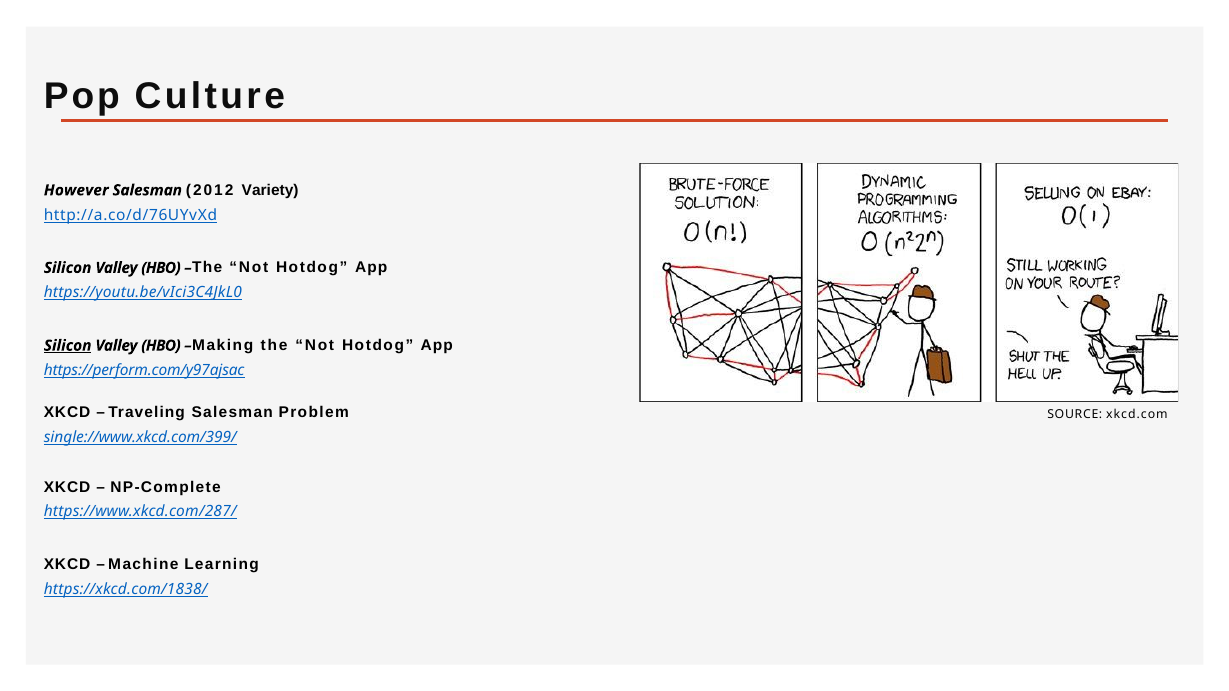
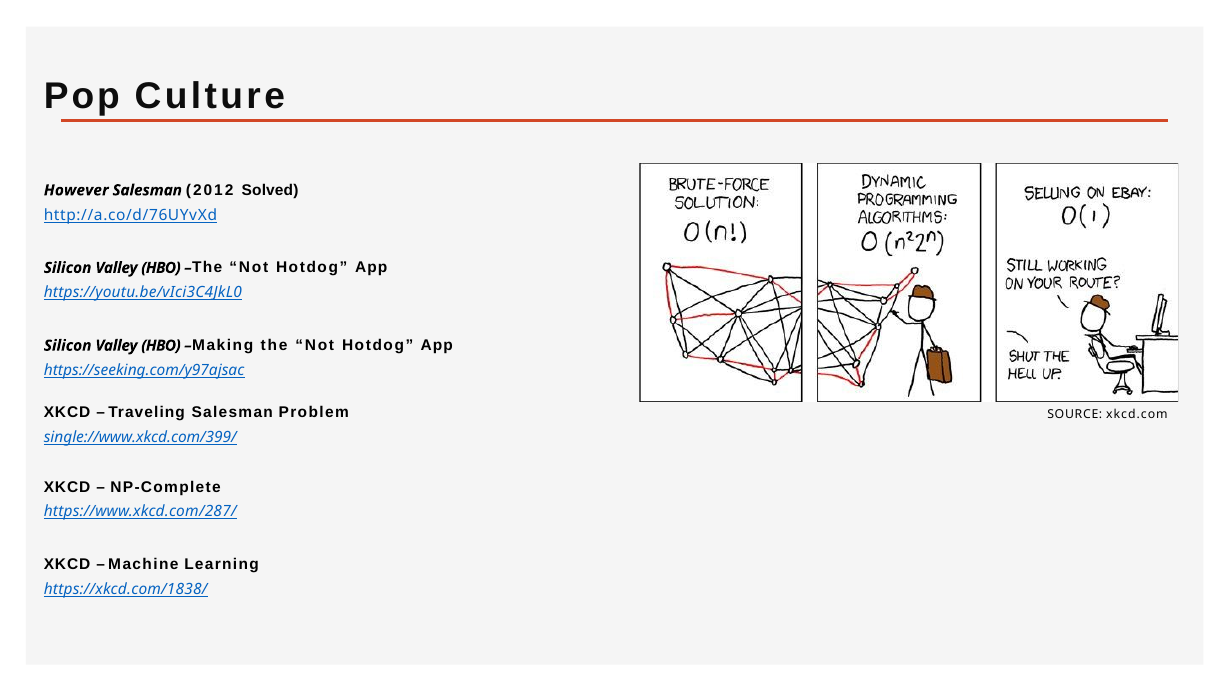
Variety: Variety -> Solved (270, 190)
Silicon underline: present -> none (68, 346)
https://perform.com/y97ajsac: https://perform.com/y97ajsac -> https://seeking.com/y97ajsac (144, 371)
